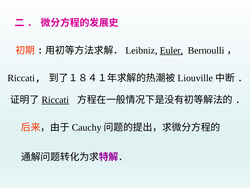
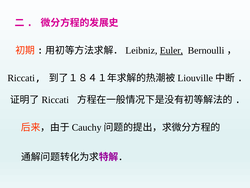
Riccati underline: present -> none (55, 100)
